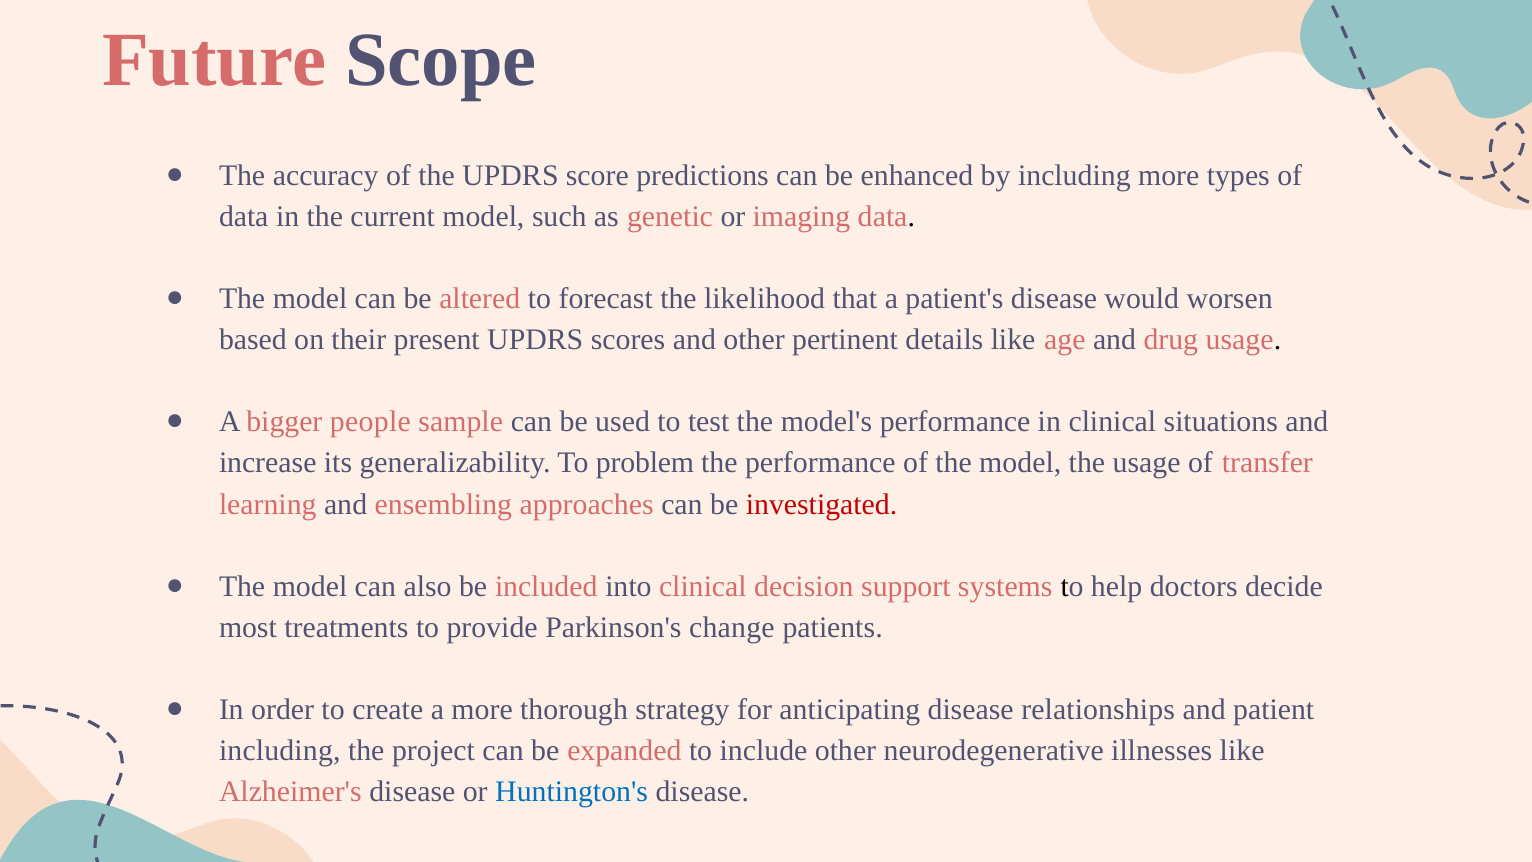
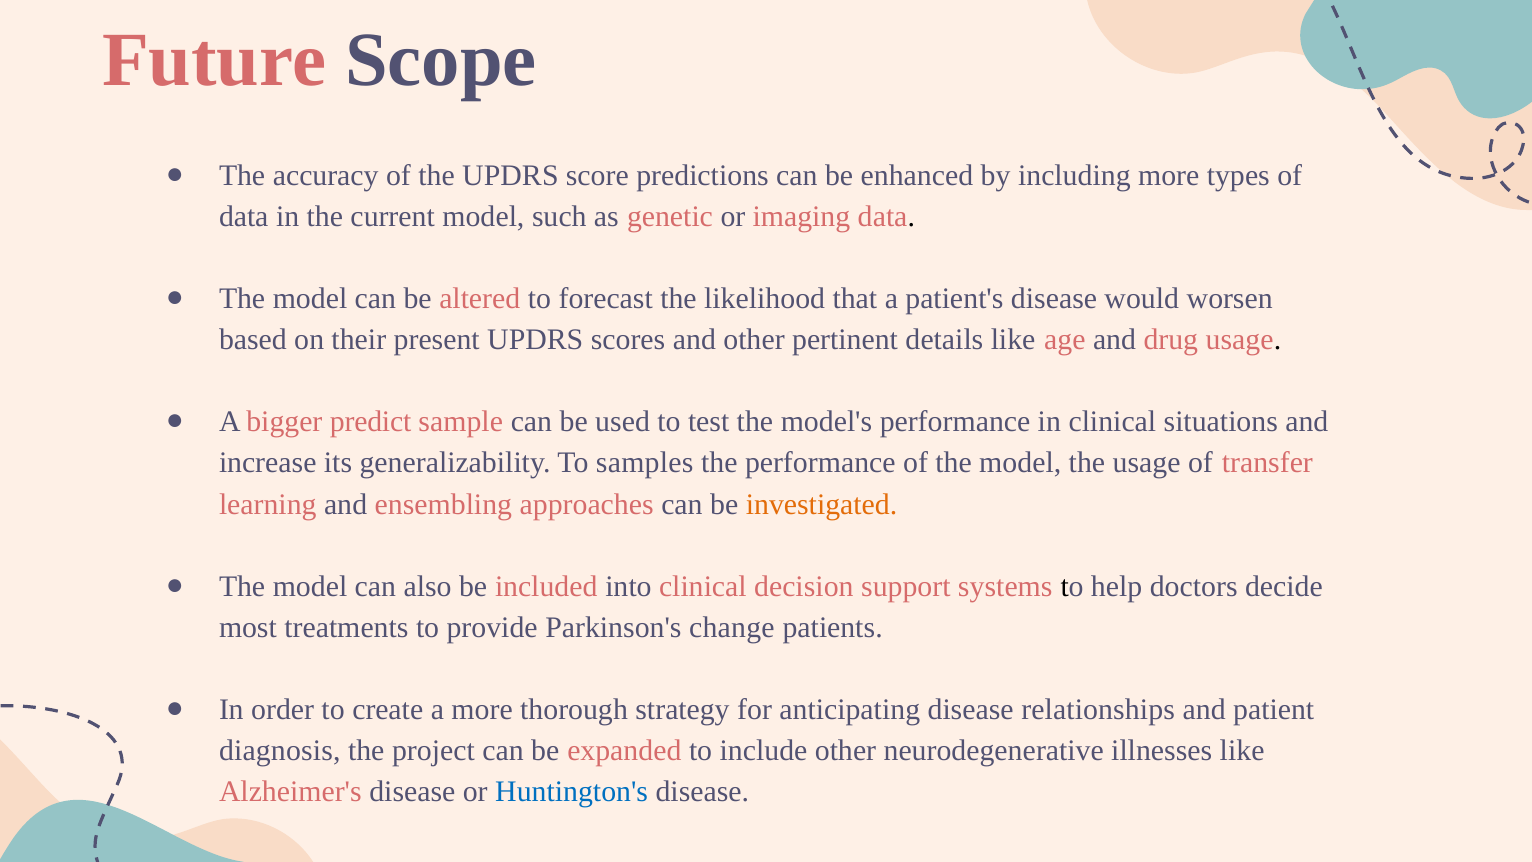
people: people -> predict (371, 422)
problem: problem -> samples (645, 463)
investigated colour: red -> orange (822, 504)
including: including -> diagnosis (280, 750)
